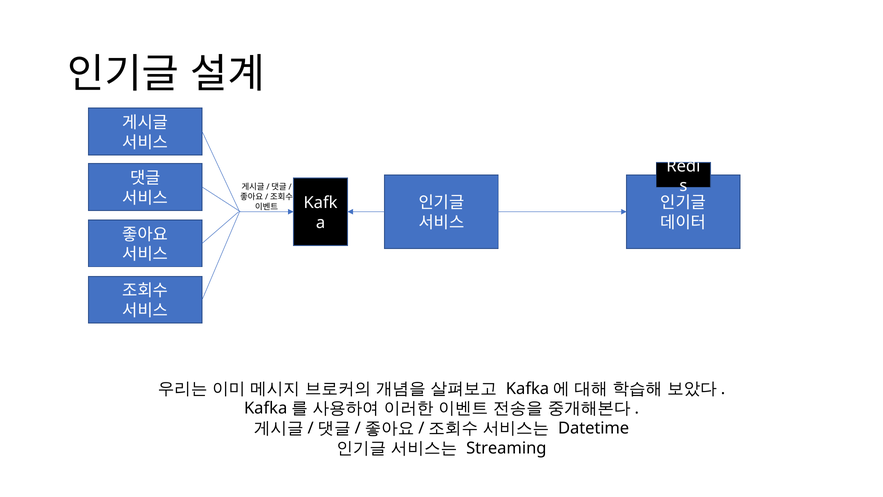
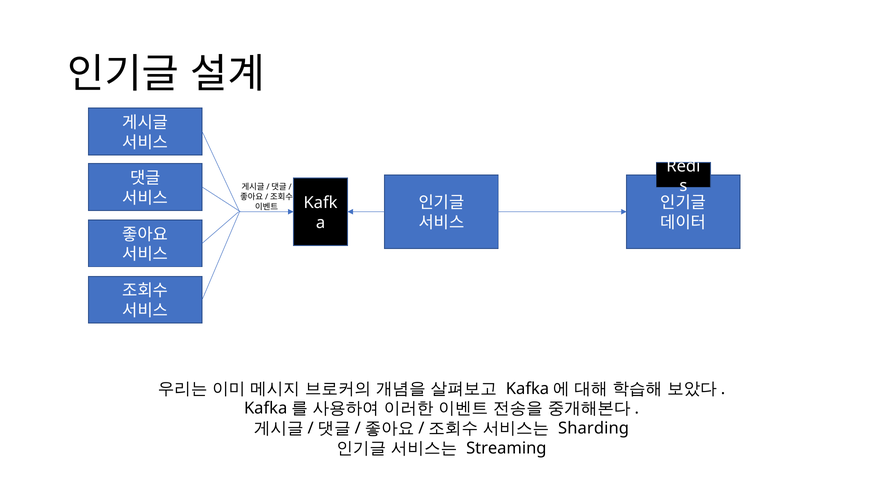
Datetime: Datetime -> Sharding (594, 428)
